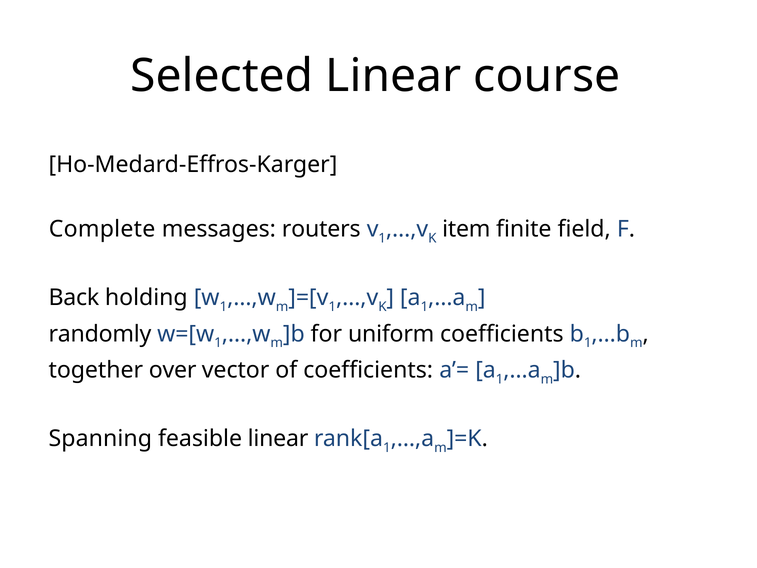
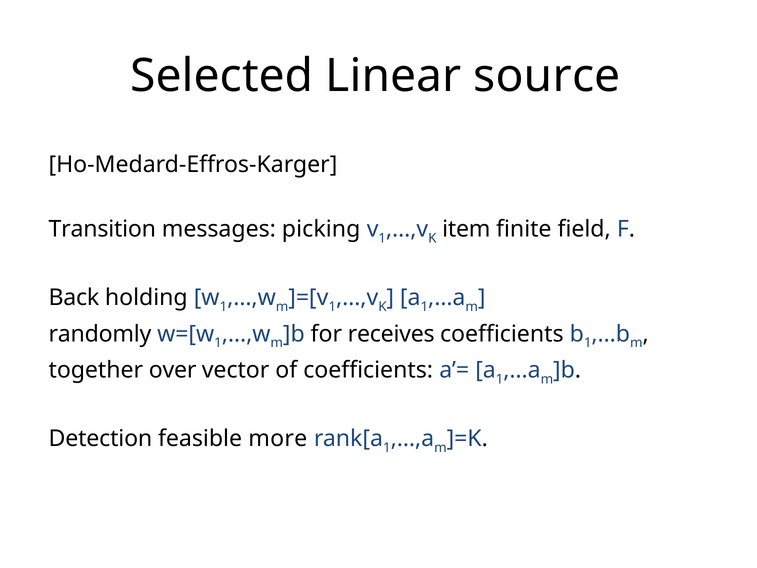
course: course -> source (547, 76)
Complete: Complete -> Transition (102, 229)
routers: routers -> picking (321, 229)
uniform: uniform -> receives (391, 334)
Spanning: Spanning -> Detection (100, 439)
feasible linear: linear -> more (278, 439)
